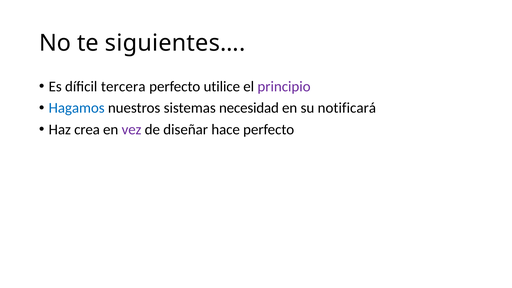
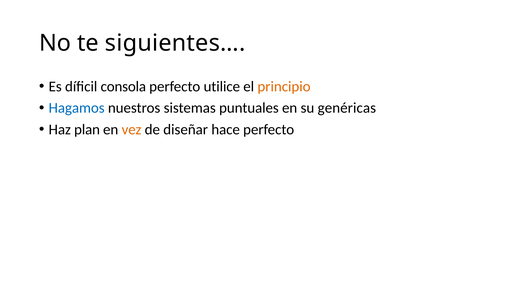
tercera: tercera -> consola (123, 87)
principio colour: purple -> orange (284, 87)
necesidad: necesidad -> puntuales (249, 108)
notificará: notificará -> genéricas (347, 108)
crea: crea -> plan (87, 130)
vez colour: purple -> orange (132, 130)
